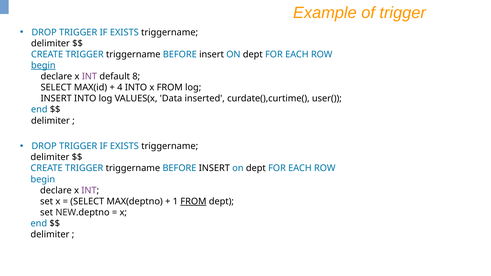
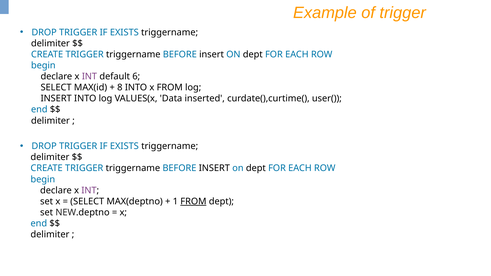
begin underline: present -> none (43, 65)
8: 8 -> 6 (136, 77)
4: 4 -> 8 (120, 88)
